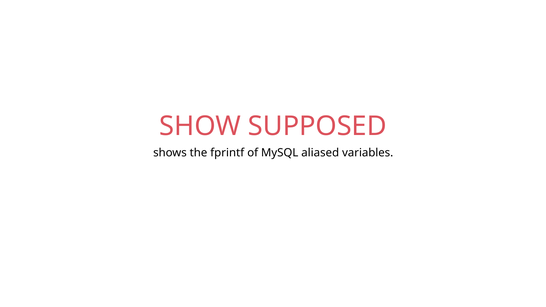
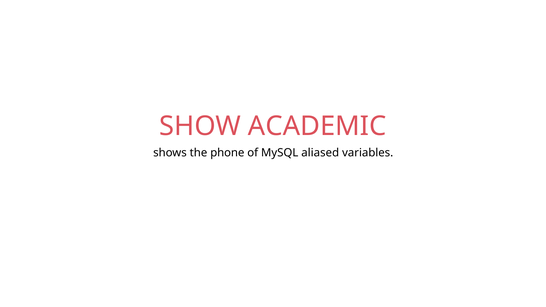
SUPPOSED: SUPPOSED -> ACADEMIC (317, 126)
fprintf: fprintf -> phone (227, 153)
